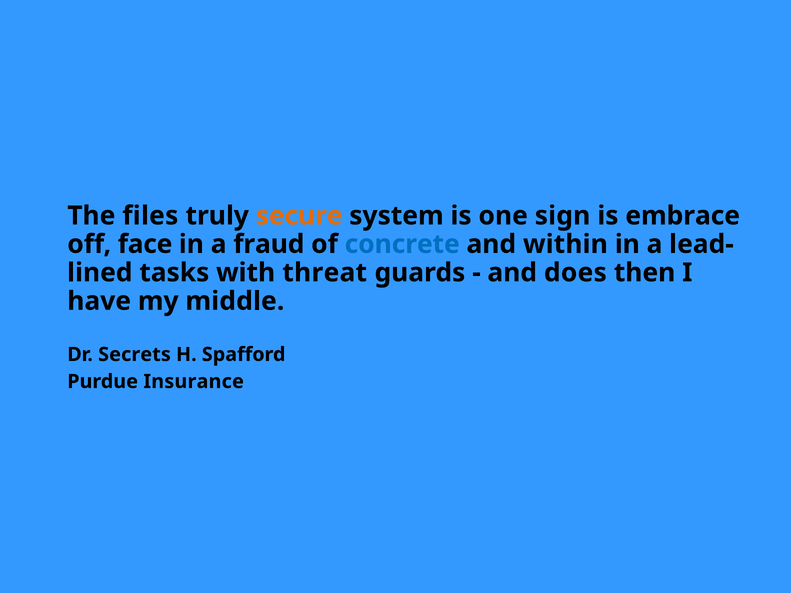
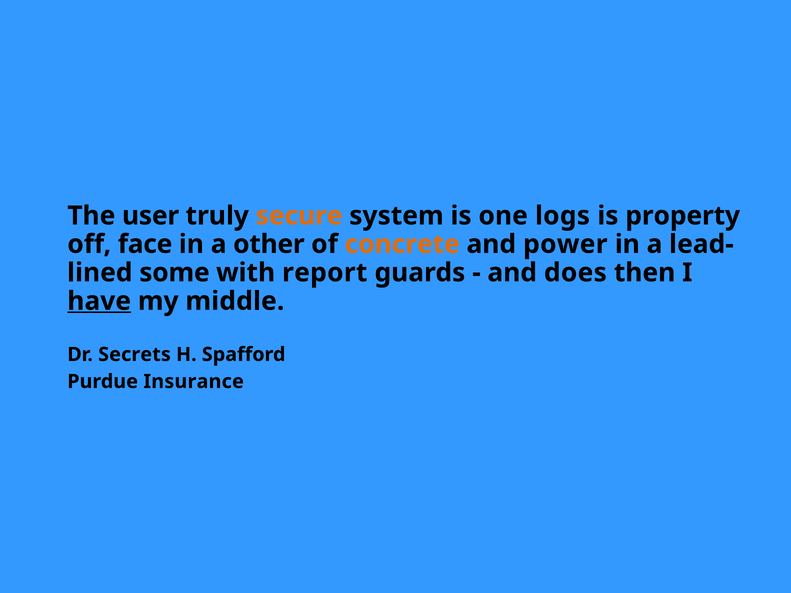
files: files -> user (151, 216)
sign: sign -> logs (562, 216)
embrace: embrace -> property (683, 216)
fraud: fraud -> other (269, 244)
concrete colour: blue -> orange (402, 244)
within: within -> power (565, 244)
tasks: tasks -> some (174, 273)
threat: threat -> report (325, 273)
have underline: none -> present (99, 301)
